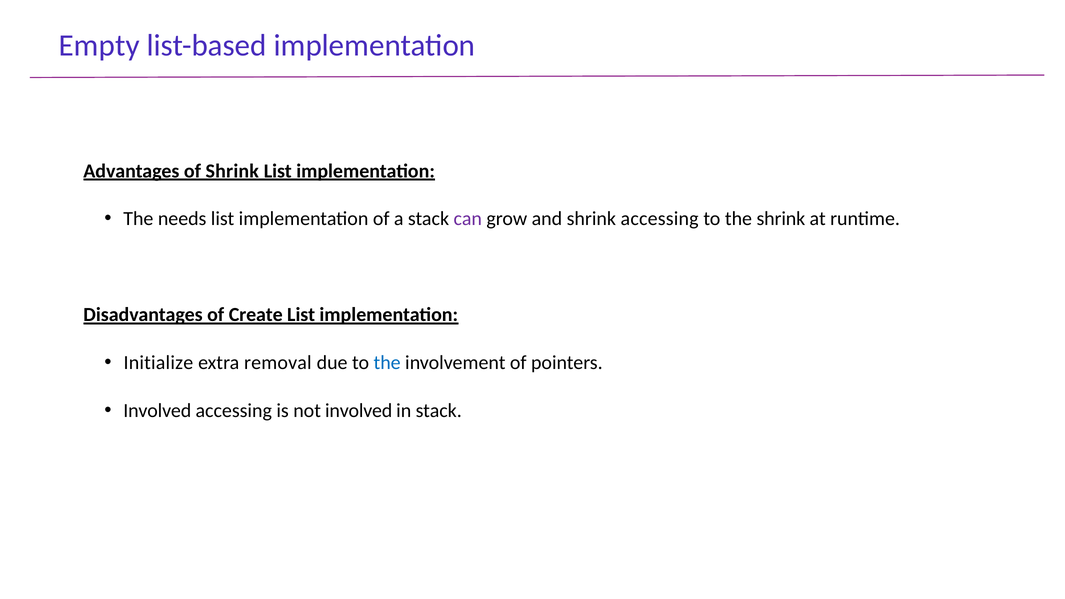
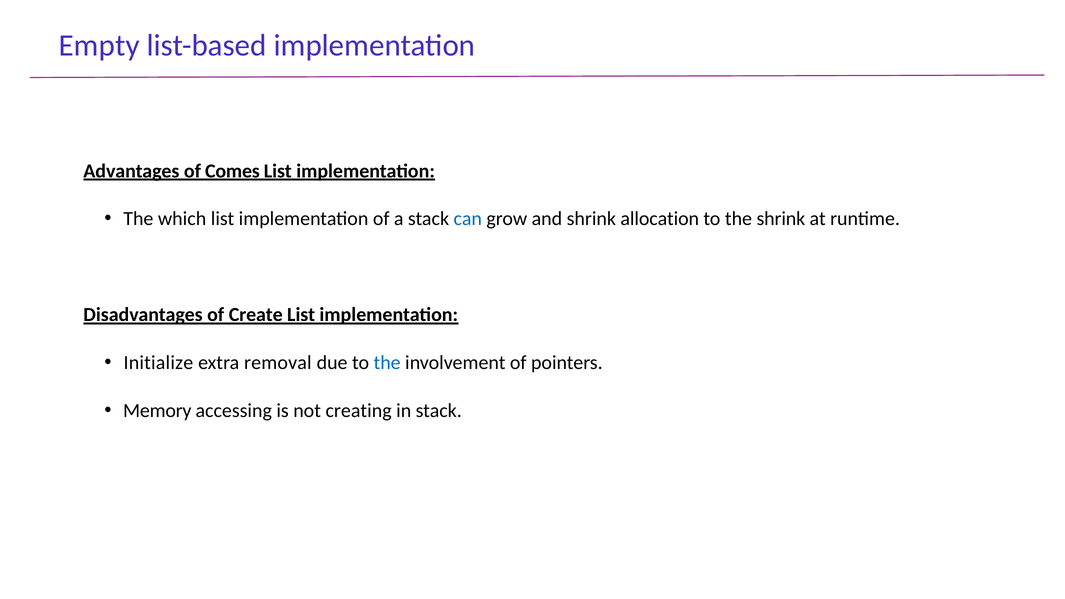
of Shrink: Shrink -> Comes (232, 171)
needs: needs -> which (182, 219)
can colour: purple -> blue (468, 219)
shrink accessing: accessing -> allocation (660, 219)
Involved: Involved -> Memory (157, 411)
not involved: involved -> creating (359, 411)
